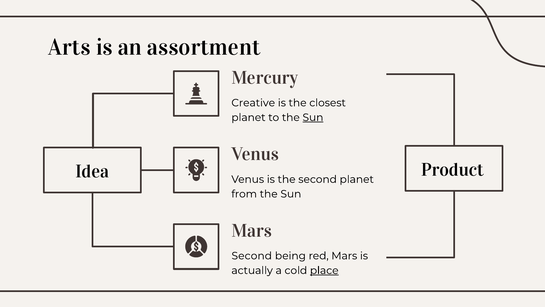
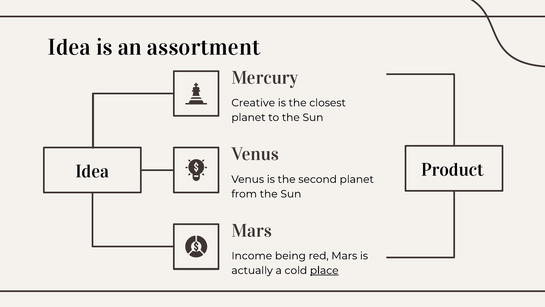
Arts: Arts -> Idea (69, 47)
Sun underline: present -> none (313, 117)
Second: Second -> Income (252, 255)
